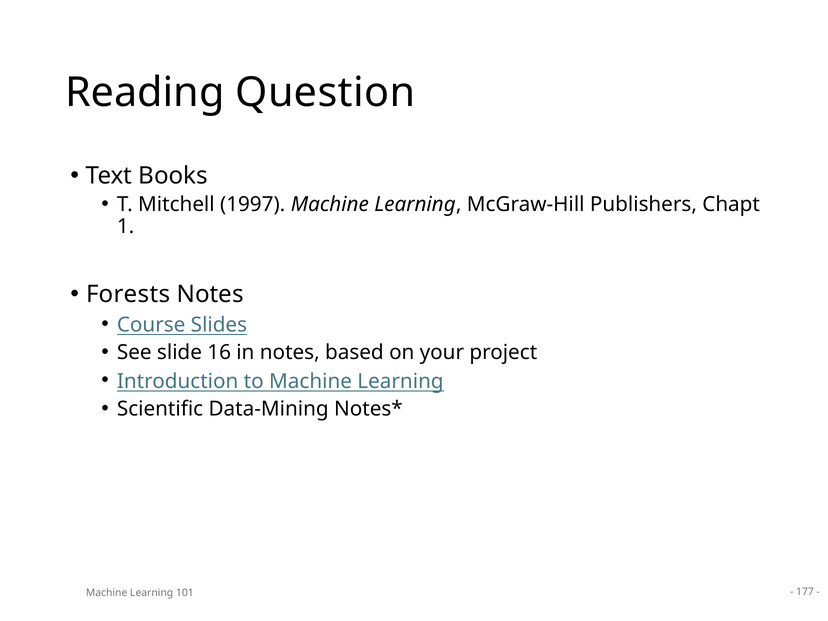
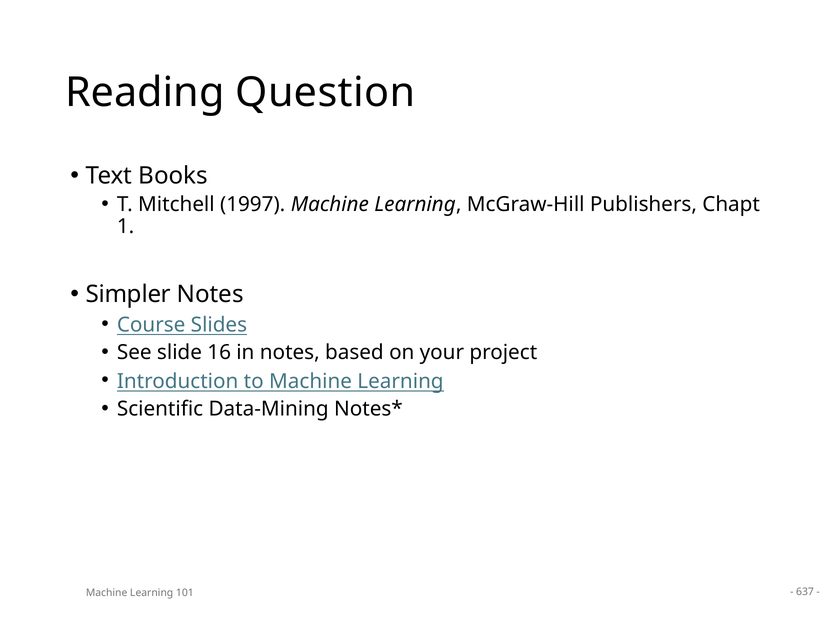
Forests: Forests -> Simpler (128, 294)
177: 177 -> 637 (805, 592)
